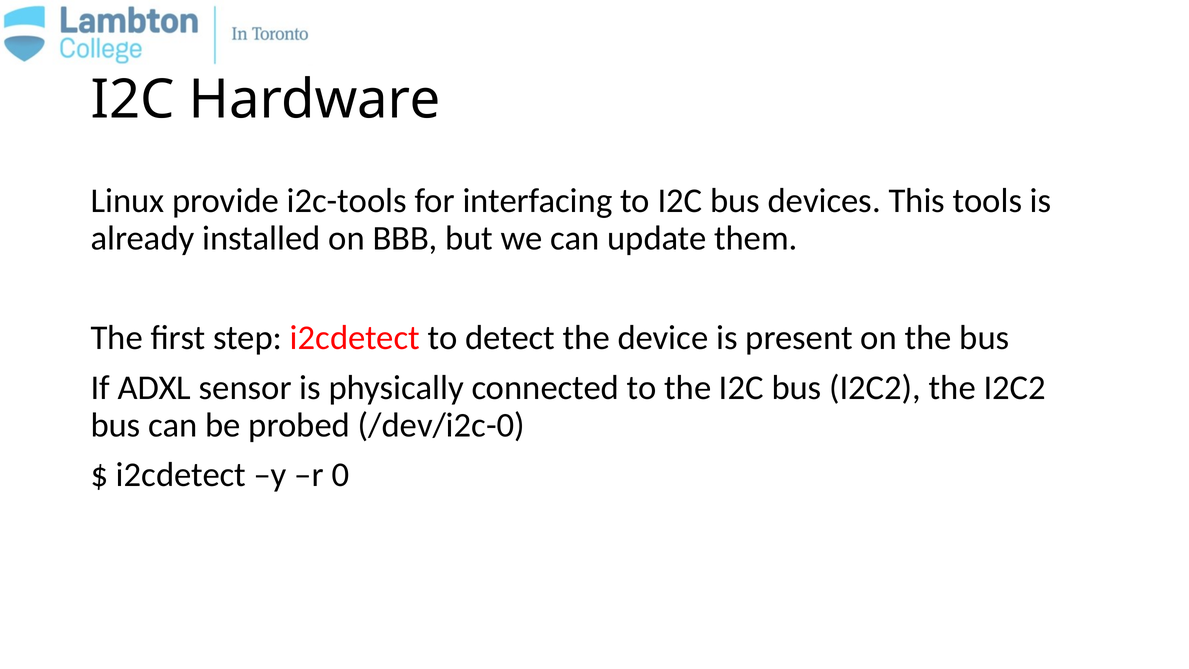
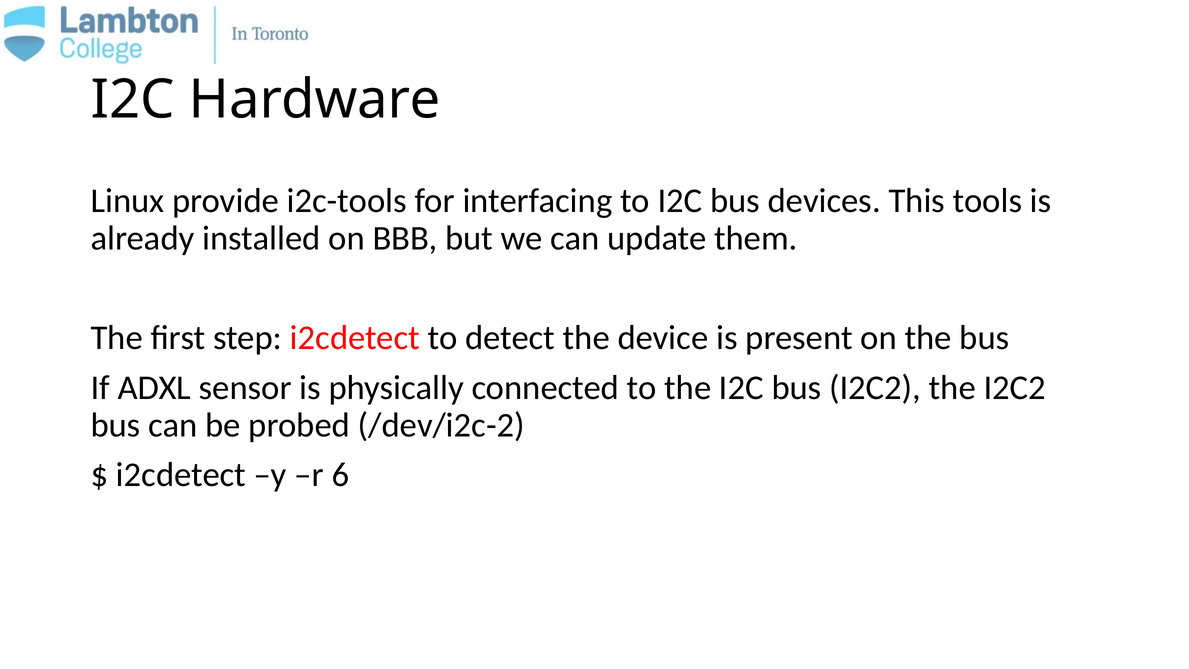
/dev/i2c-0: /dev/i2c-0 -> /dev/i2c-2 (441, 425)
0: 0 -> 6 (340, 475)
